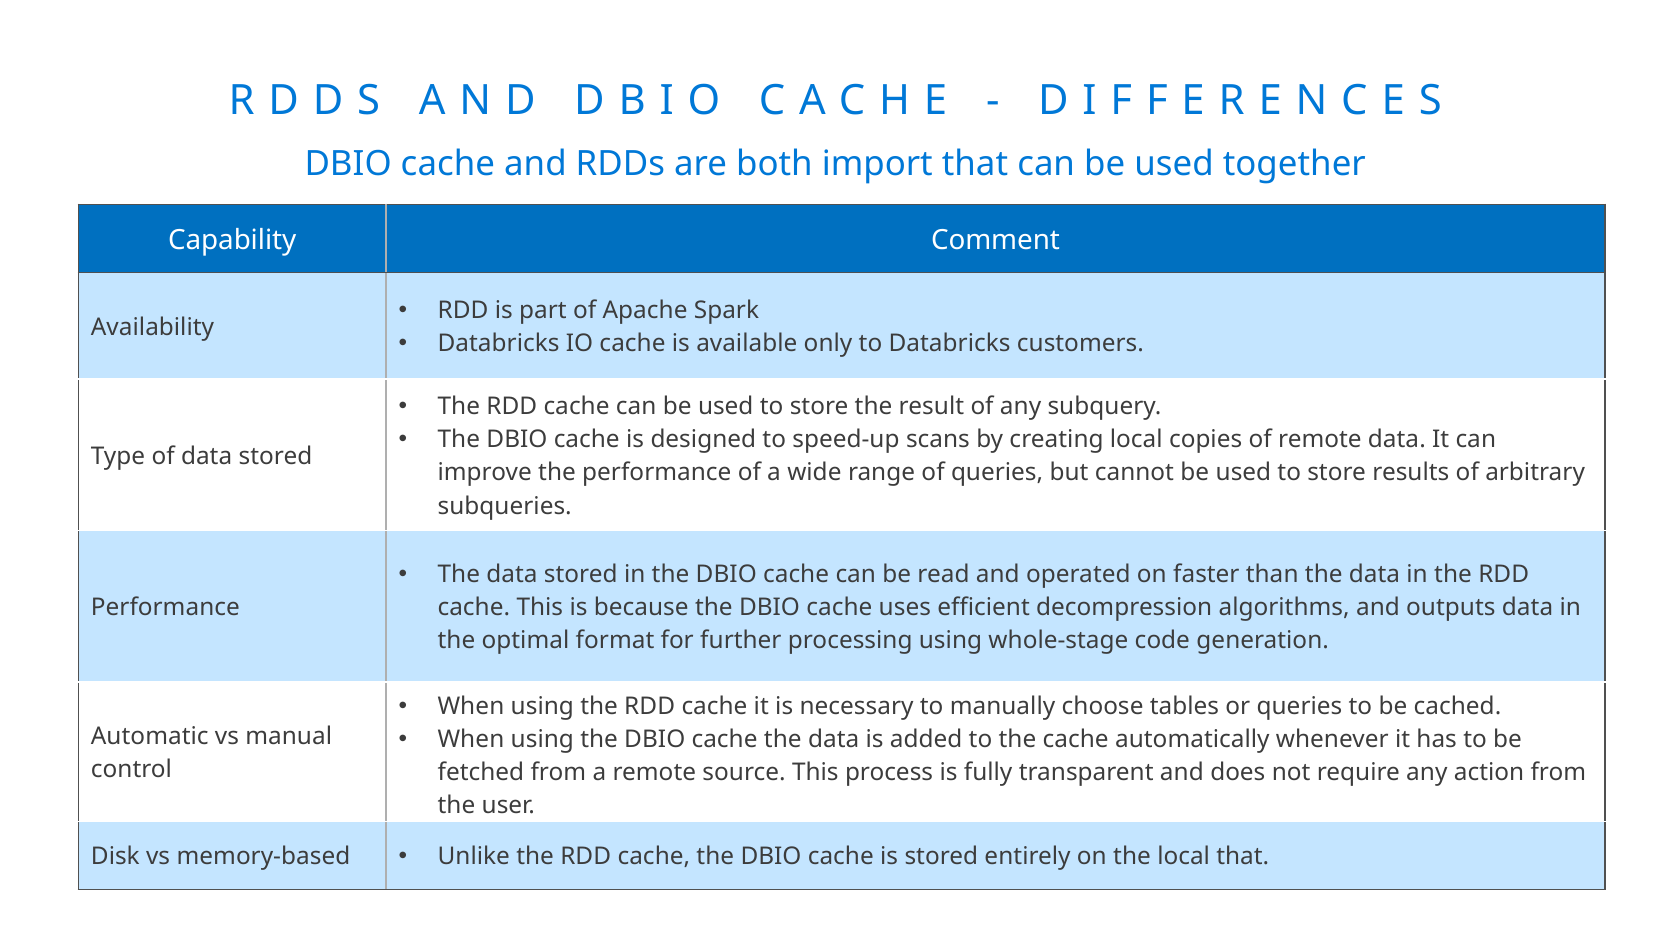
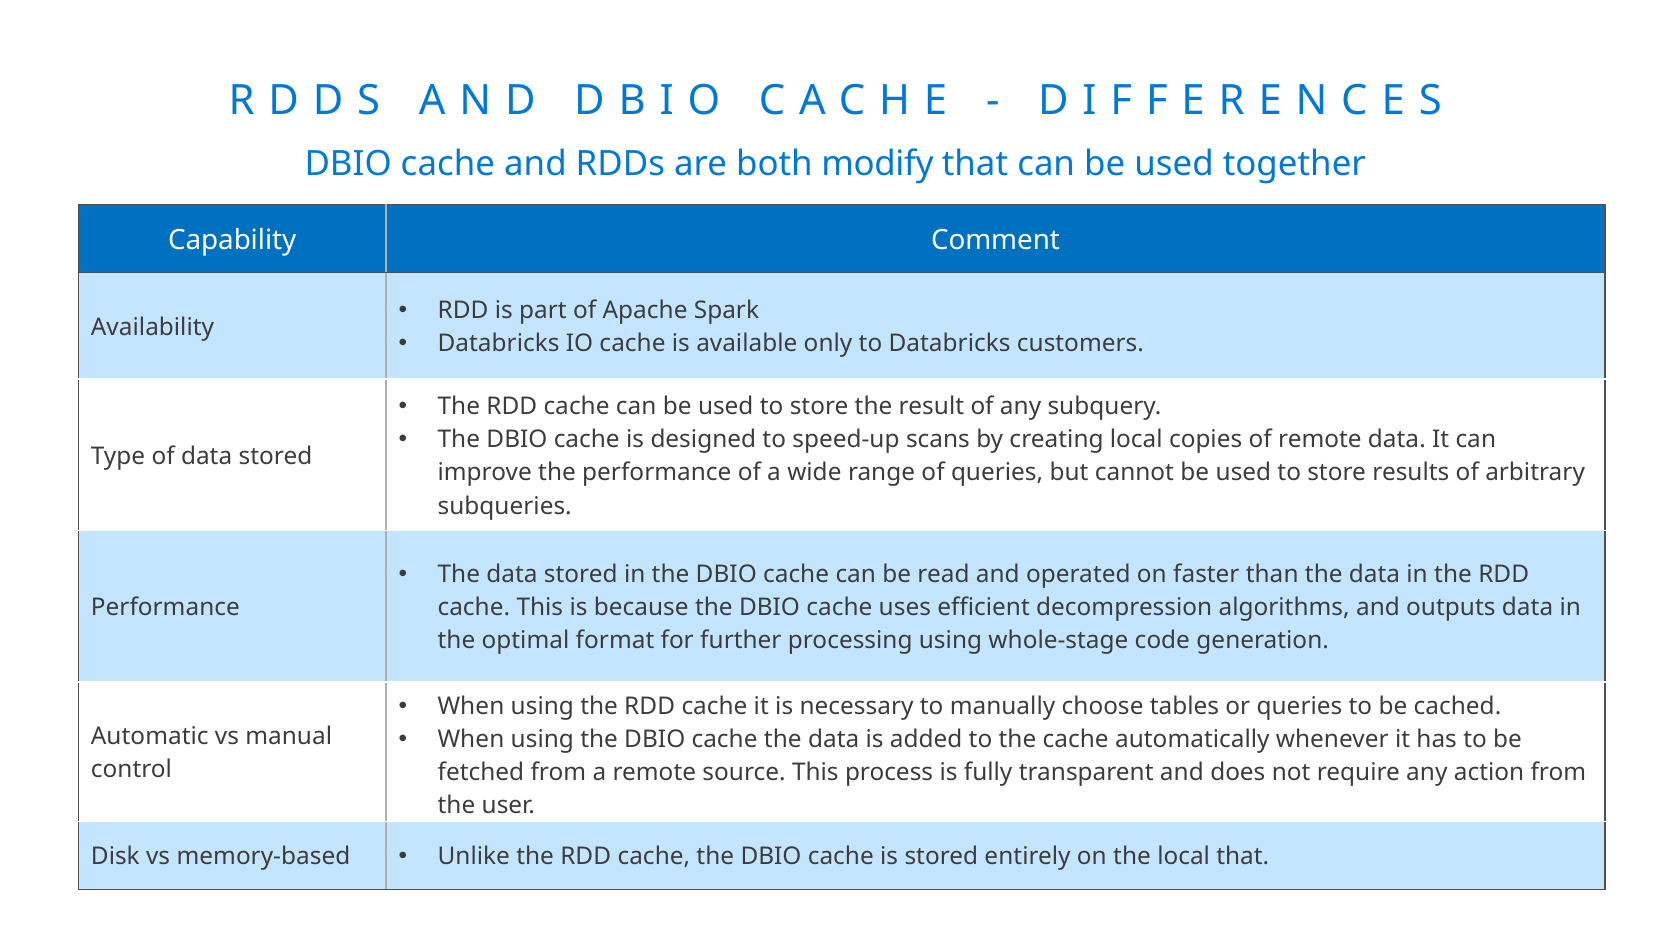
import: import -> modify (878, 164)
